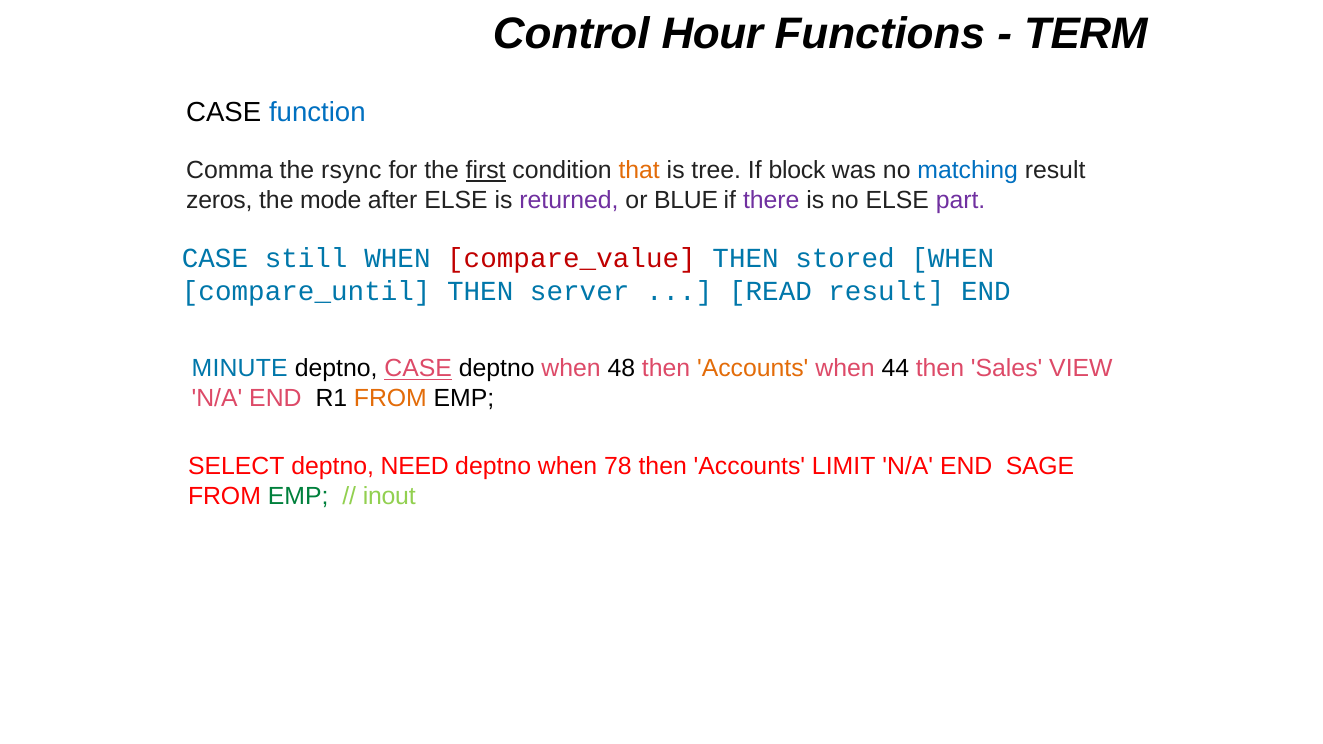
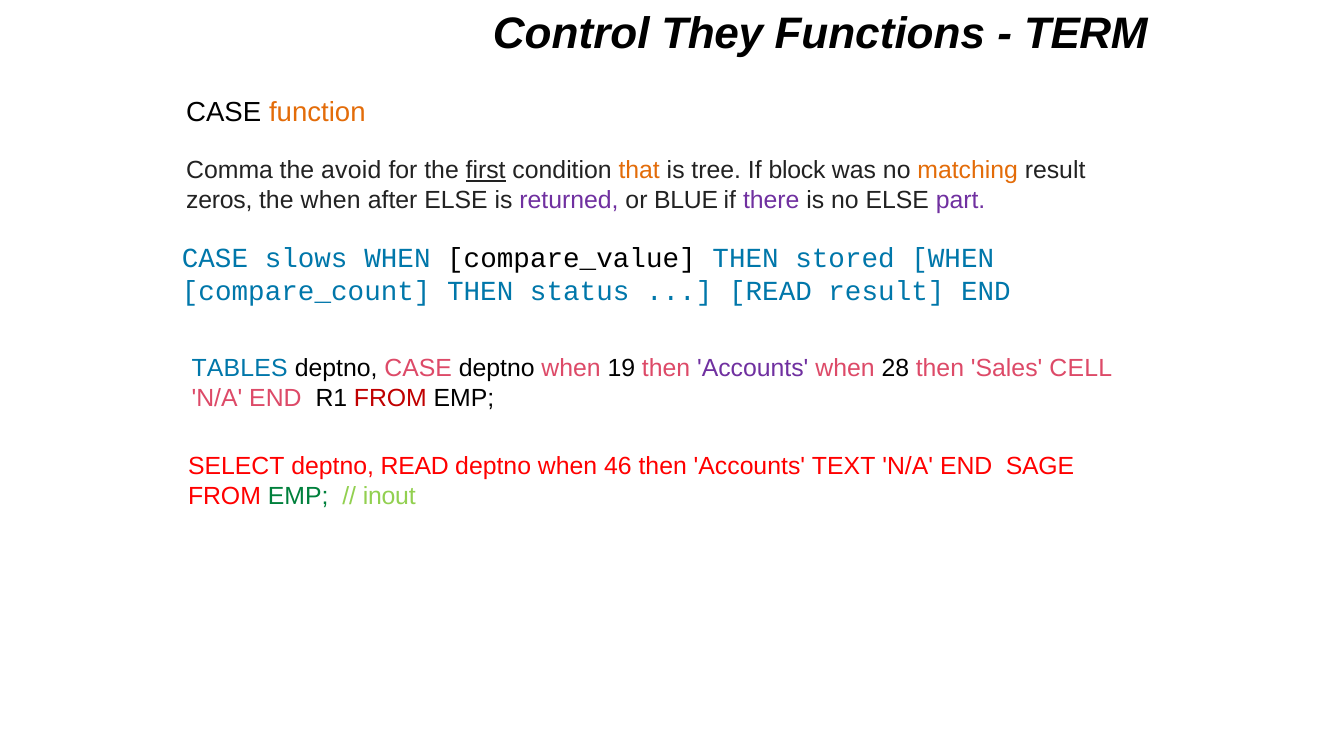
Hour: Hour -> They (712, 34)
function colour: blue -> orange (317, 112)
rsync: rsync -> avoid (351, 170)
matching colour: blue -> orange (968, 170)
the mode: mode -> when (331, 200)
still: still -> slows (306, 259)
compare_value colour: red -> black (571, 259)
compare_until: compare_until -> compare_count (306, 292)
server: server -> status (580, 292)
MINUTE: MINUTE -> TABLES (240, 369)
CASE underline: present -> none (418, 369)
48: 48 -> 19 (621, 369)
Accounts colour: orange -> purple (753, 369)
44: 44 -> 28 (895, 369)
VIEW: VIEW -> CELL (1081, 369)
FROM colour: orange -> red (390, 399)
deptno NEED: NEED -> READ (415, 466)
78: 78 -> 46 (618, 466)
LIMIT: LIMIT -> TEXT (844, 466)
